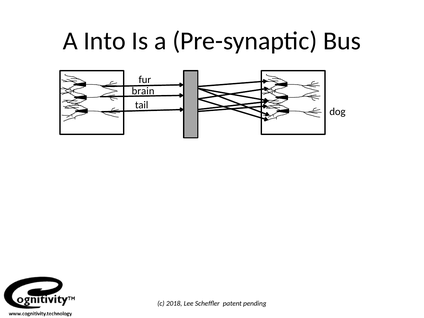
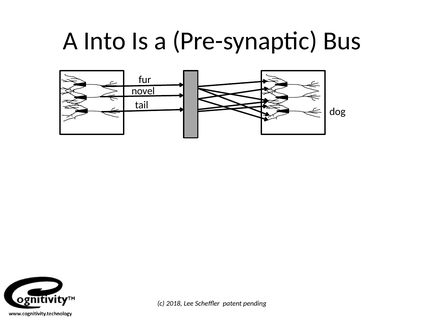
brain: brain -> novel (143, 91)
